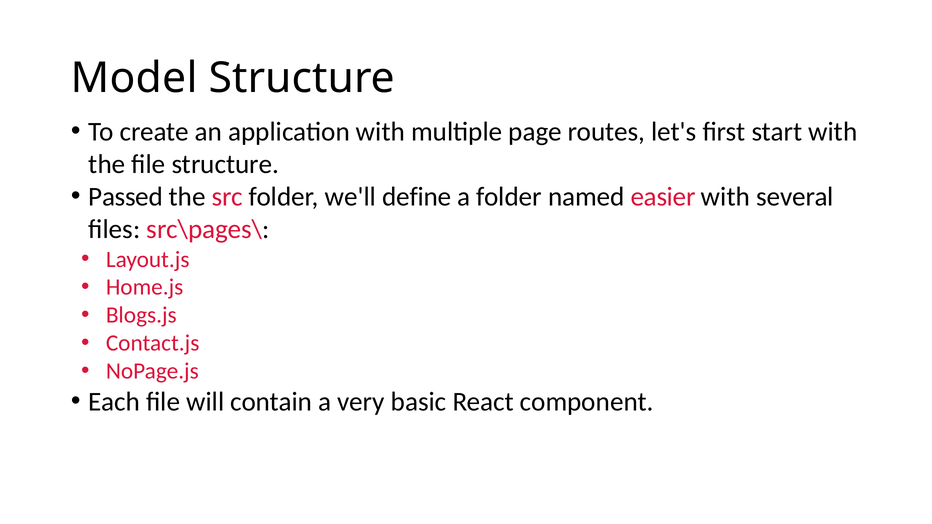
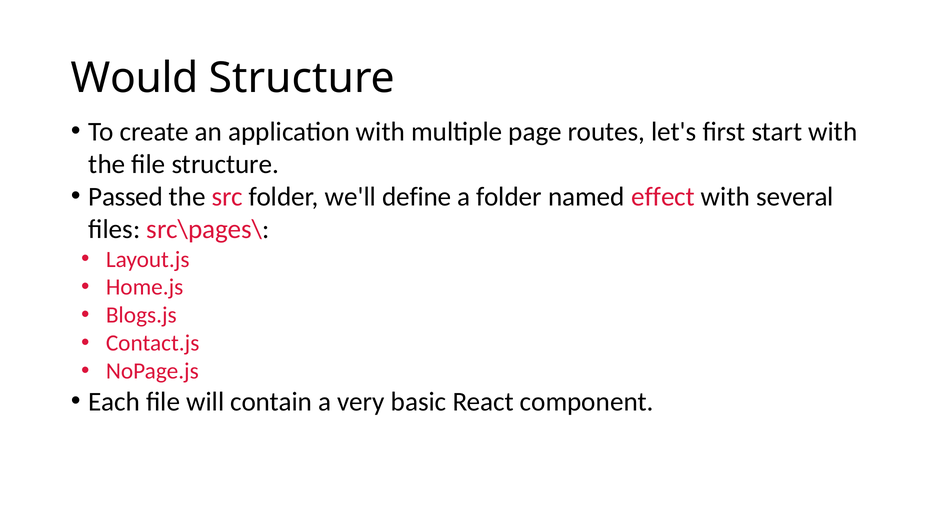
Model: Model -> Would (135, 78)
easier: easier -> effect (663, 197)
